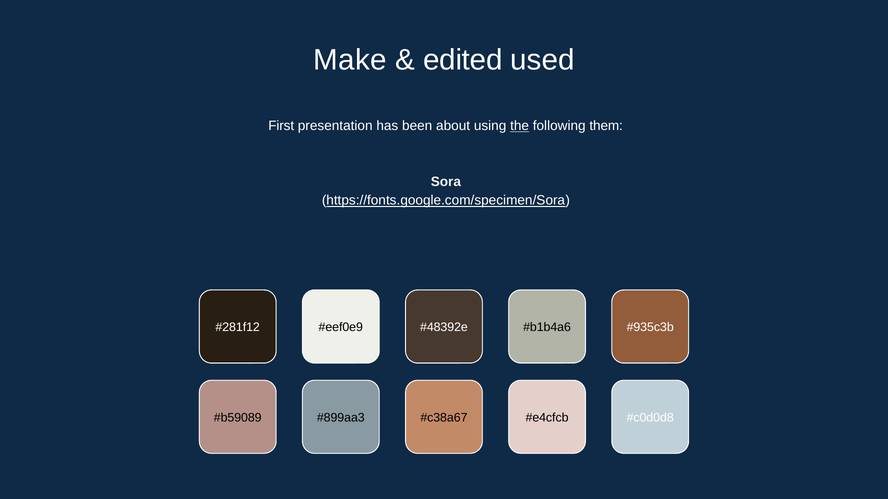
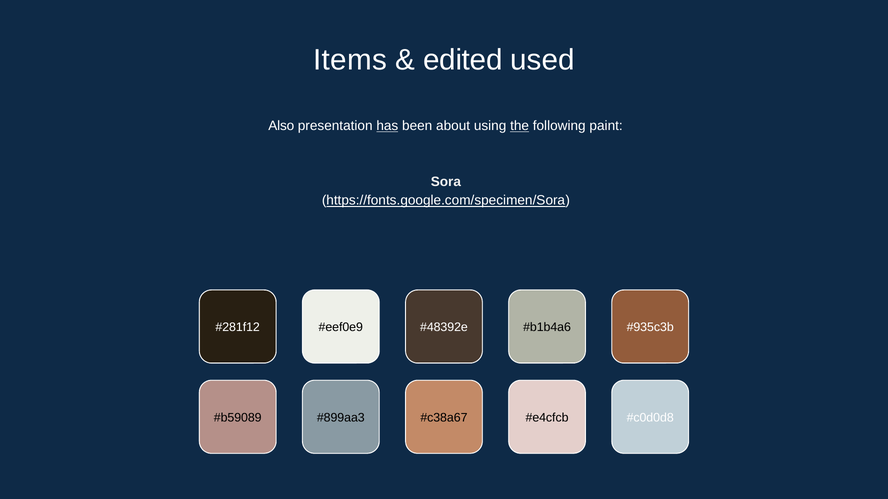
Make: Make -> Items (350, 60)
First: First -> Also (281, 126)
has underline: none -> present (387, 126)
them: them -> paint (606, 126)
